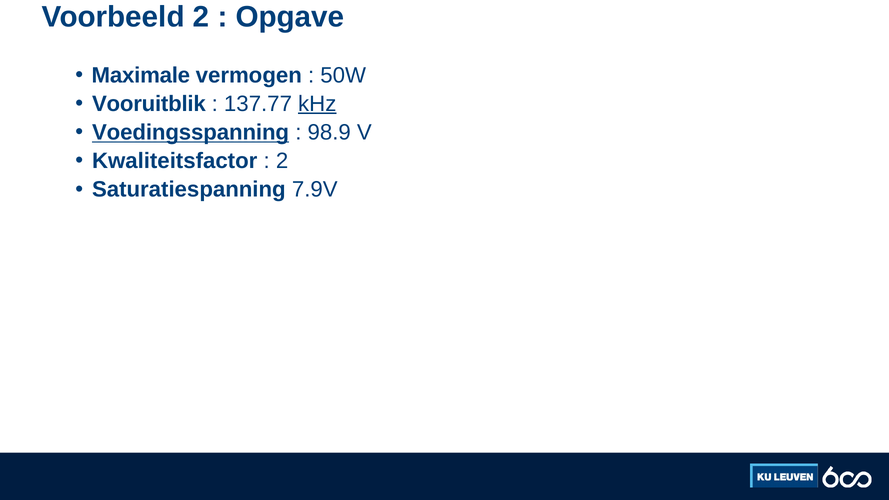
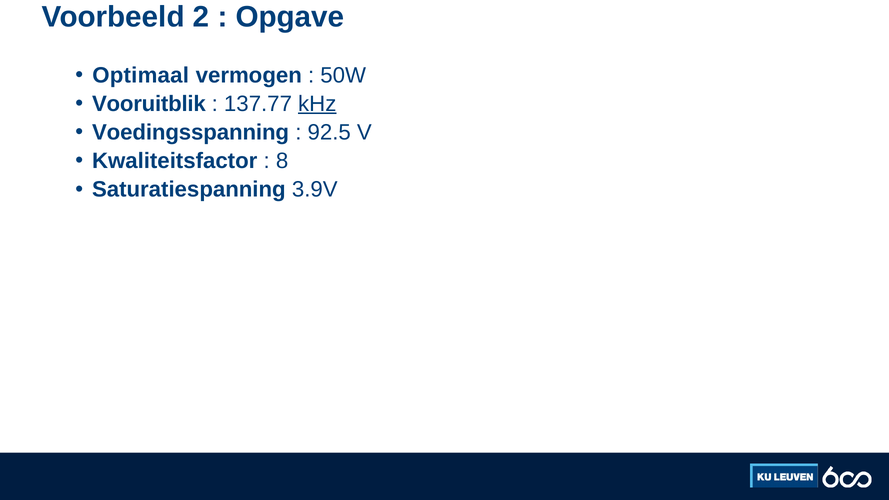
Maximale: Maximale -> Optimaal (141, 75)
Voedingsspanning underline: present -> none (191, 132)
98.9: 98.9 -> 92.5 (329, 132)
2: 2 -> 8 (282, 161)
7.9V: 7.9V -> 3.9V (315, 190)
